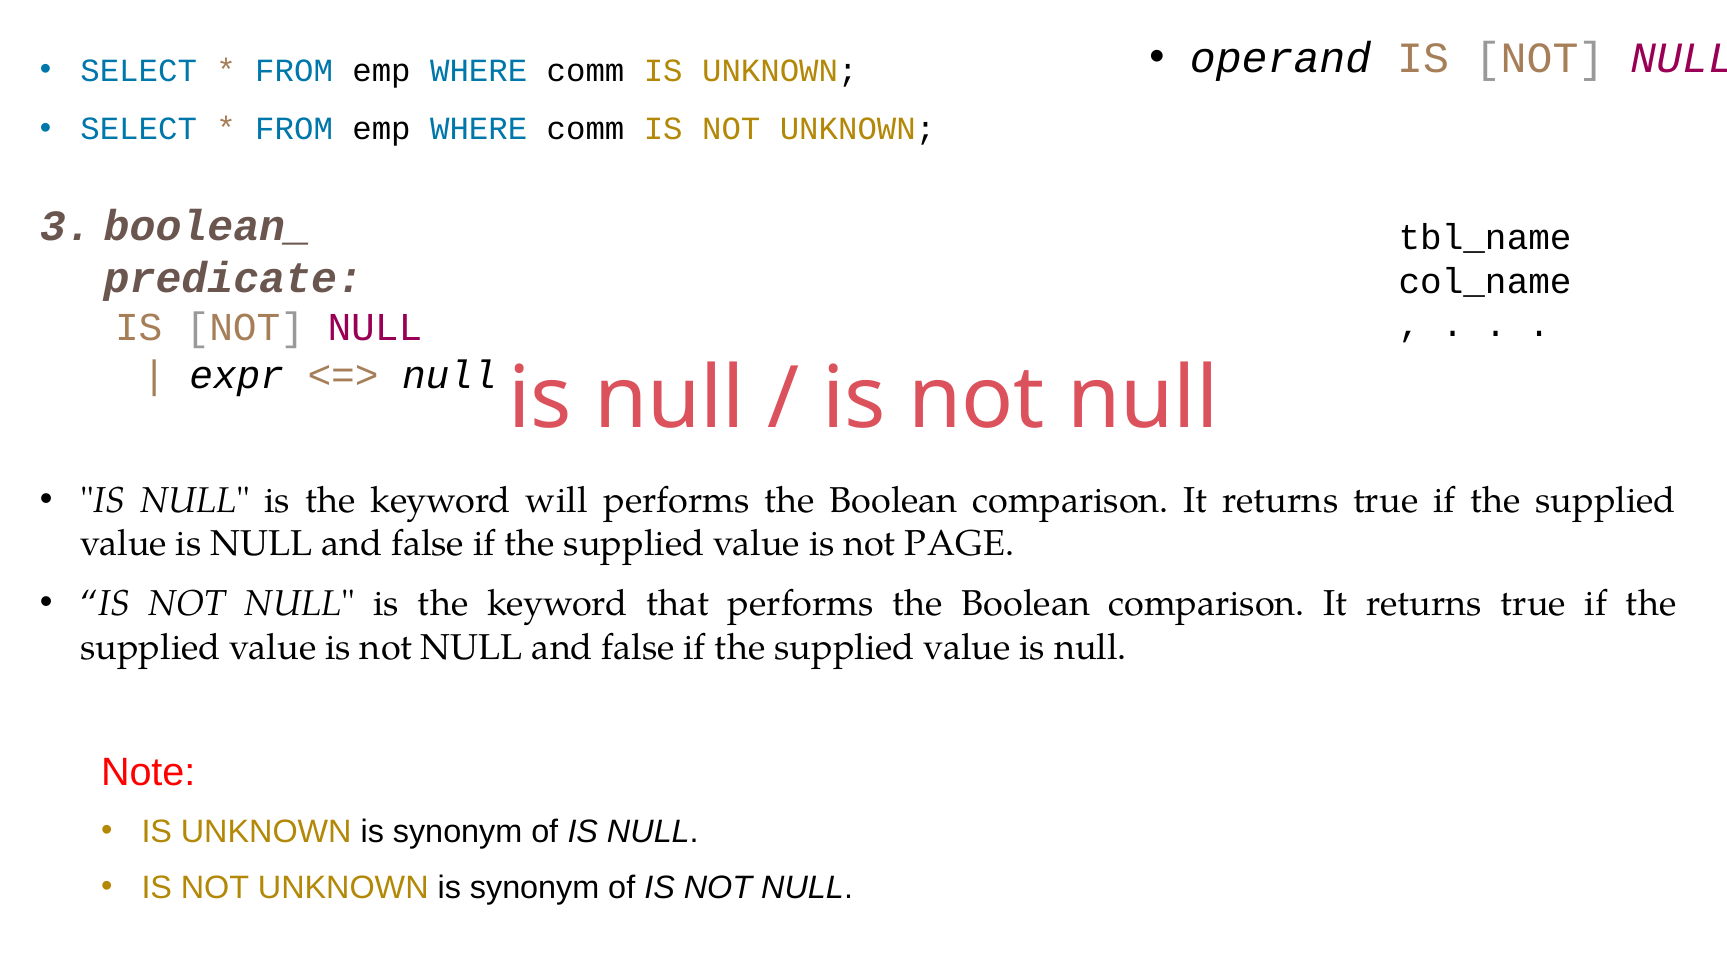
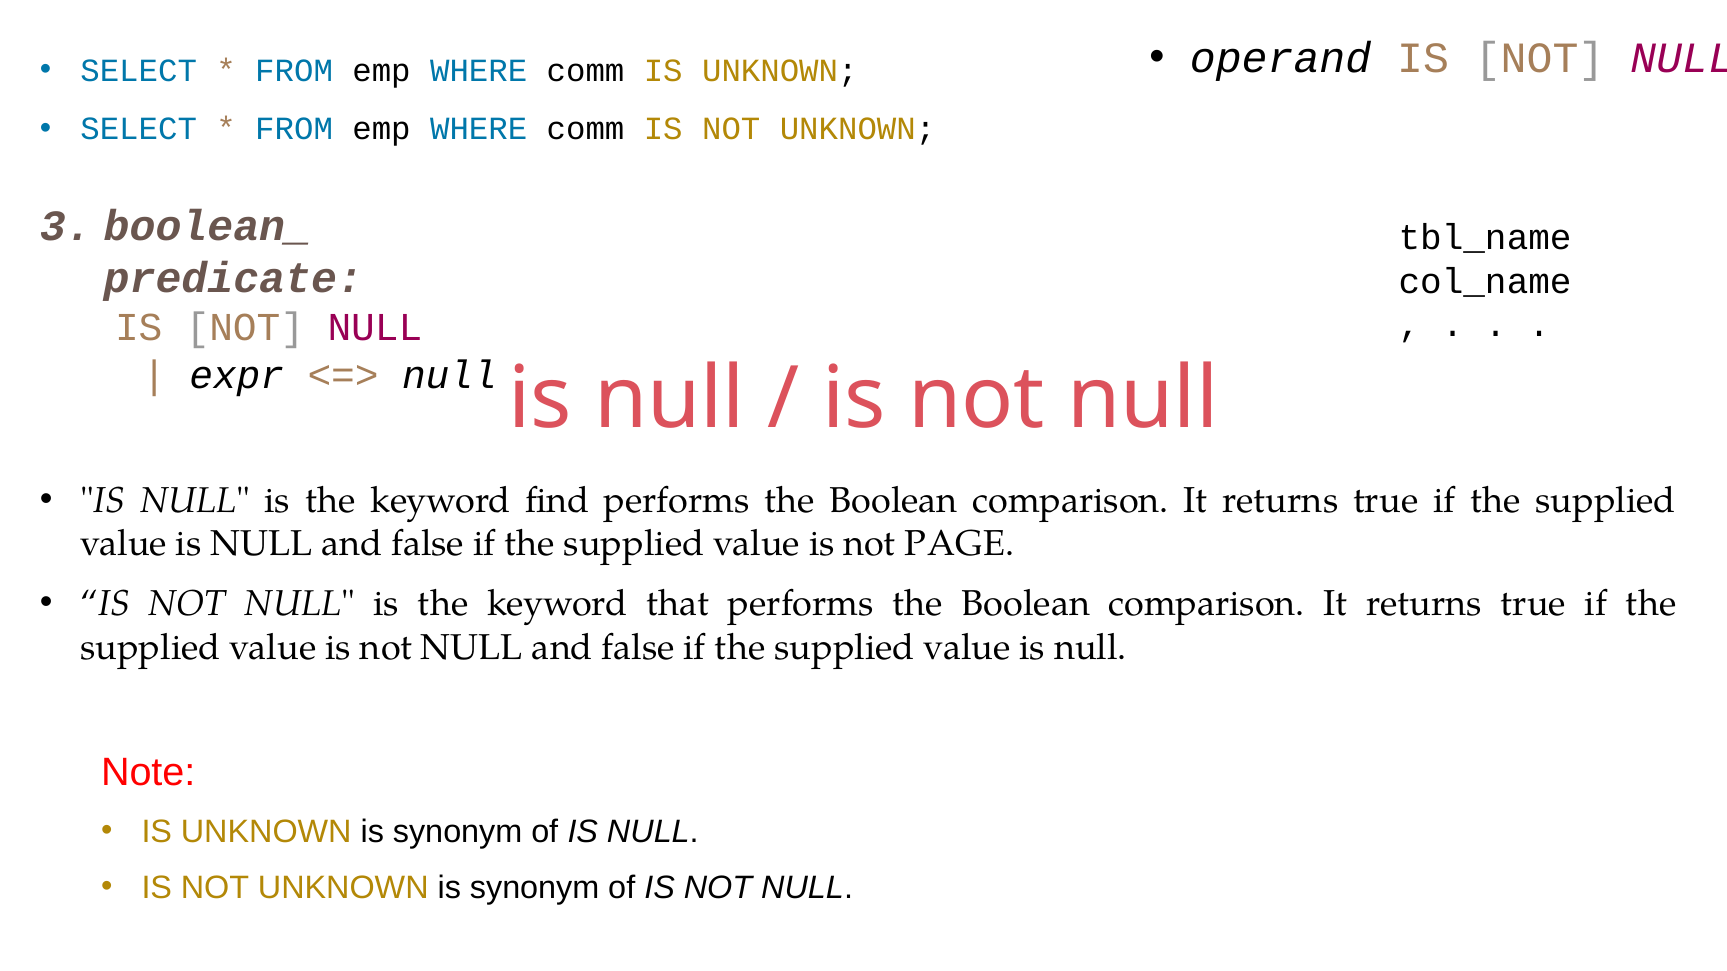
will: will -> find (557, 501)
